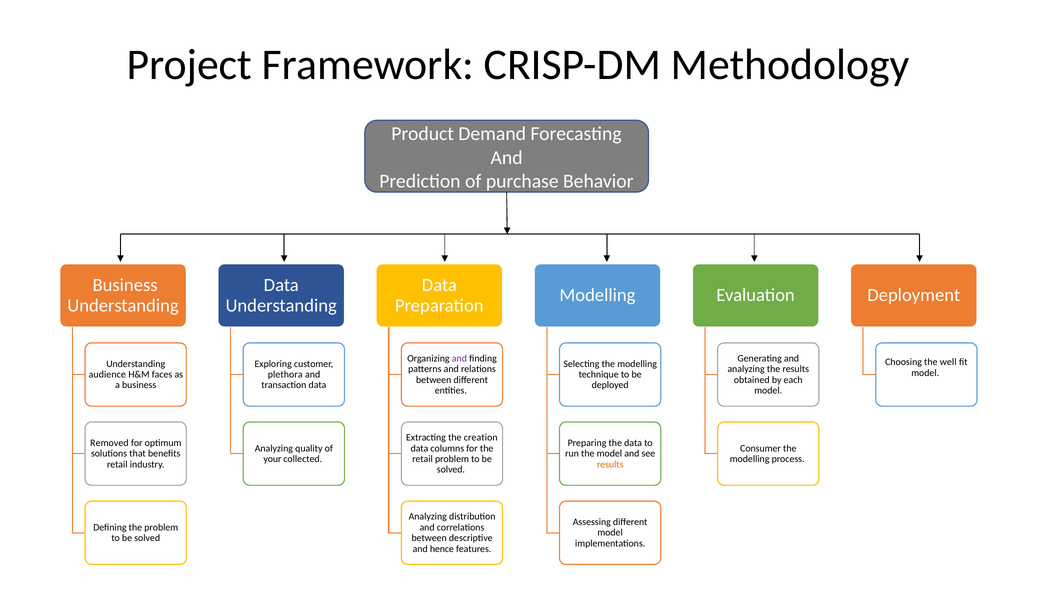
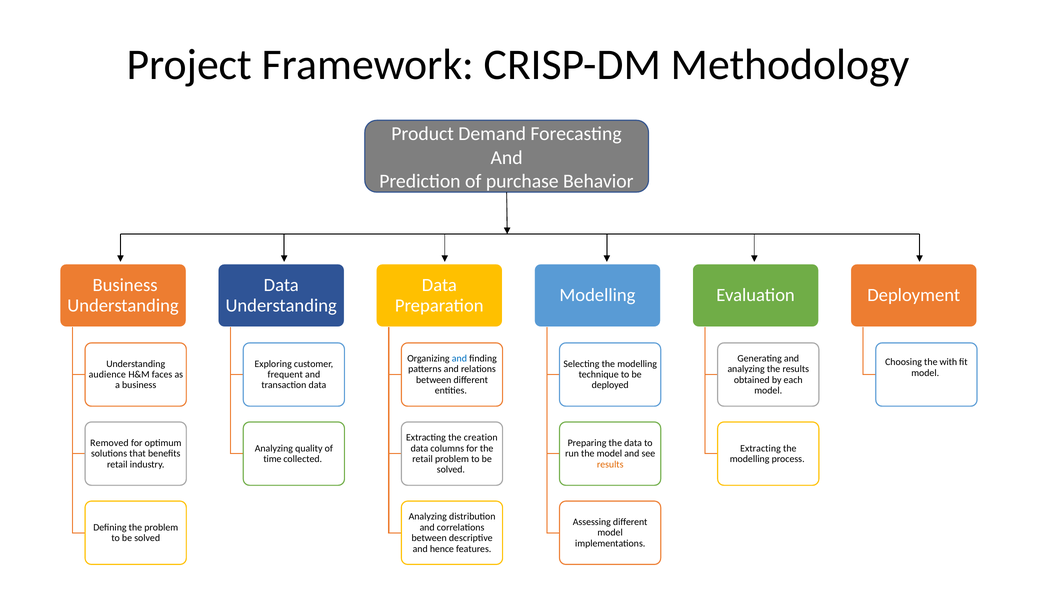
and colour: purple -> blue (459, 358)
well: well -> with (948, 362)
plethora: plethora -> frequent (285, 374)
Consumer: Consumer -> Extracting (760, 448)
your: your -> time (272, 459)
